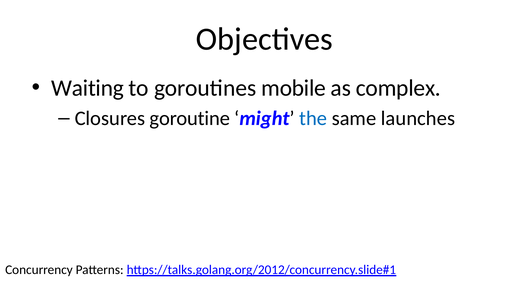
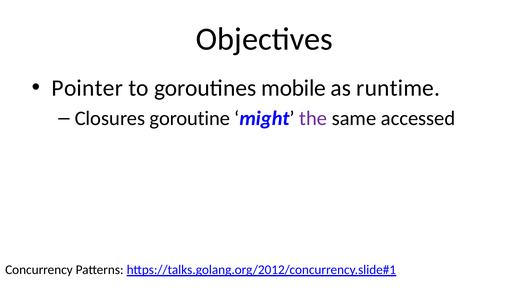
Waiting: Waiting -> Pointer (87, 88)
complex: complex -> runtime (398, 88)
the colour: blue -> purple (313, 118)
launches: launches -> accessed (418, 118)
